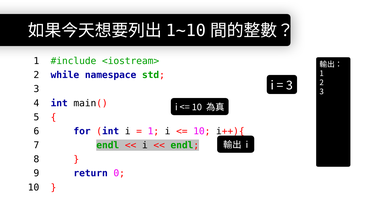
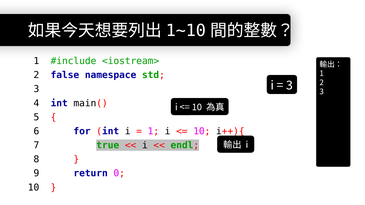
while: while -> false (65, 75)
7 endl: endl -> true (108, 145)
